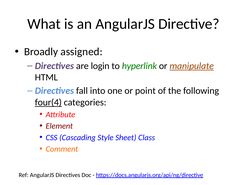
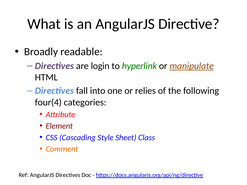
assigned: assigned -> readable (82, 52)
point: point -> relies (145, 91)
four(4 underline: present -> none (48, 102)
